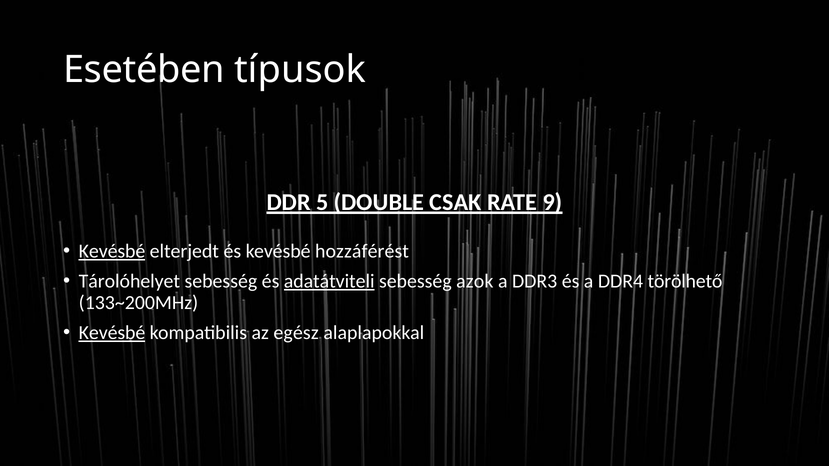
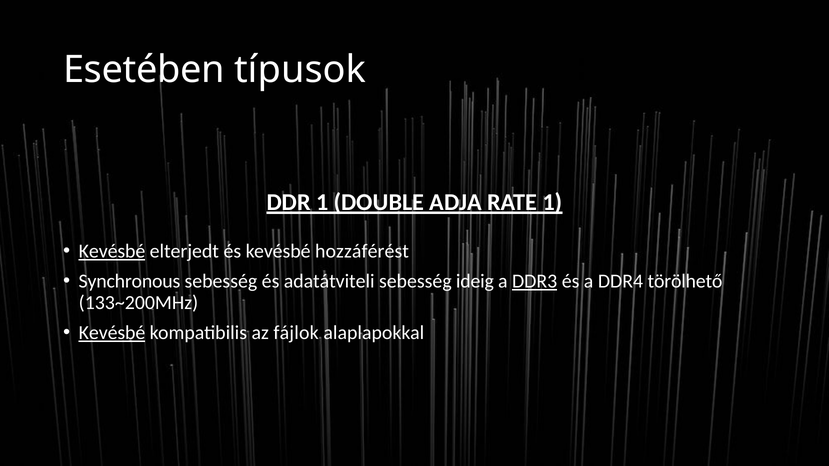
DDR 5: 5 -> 1 (322, 202)
CSAK: CSAK -> ADJA (456, 202)
RATE 9: 9 -> 1 (552, 202)
Tárolóhelyet: Tárolóhelyet -> Synchronous (129, 281)
adatátviteli underline: present -> none (329, 281)
azok: azok -> ideig (475, 281)
DDR3 underline: none -> present (535, 281)
egész: egész -> fájlok (296, 333)
